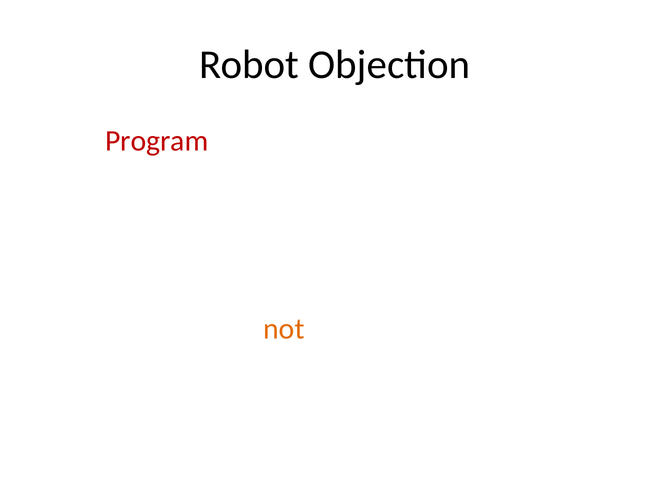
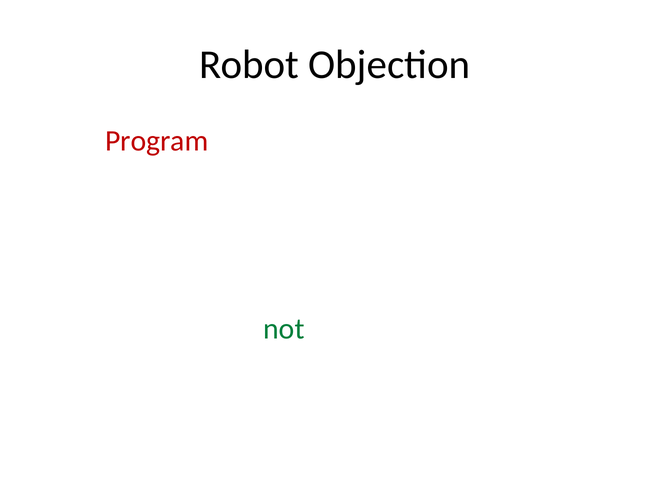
not colour: orange -> green (284, 328)
